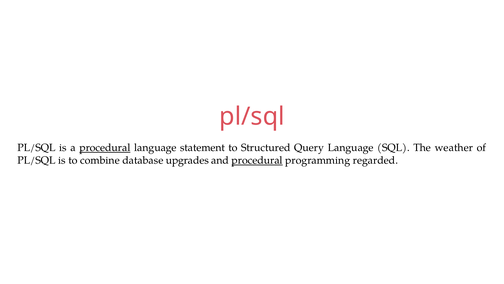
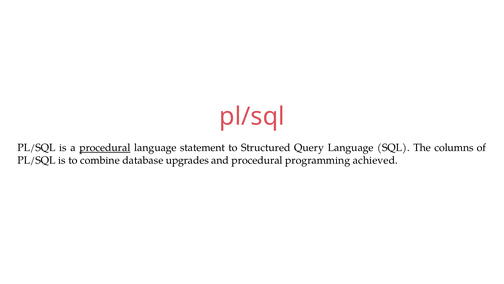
weather: weather -> columns (454, 147)
procedural underline: present -> none (257, 160)
regarded: regarded -> achieved (375, 160)
